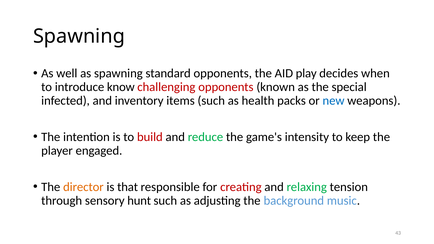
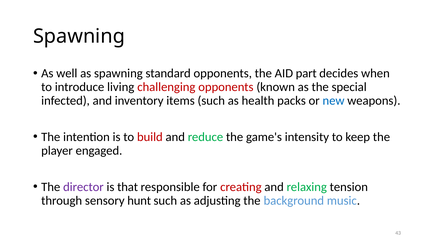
play: play -> part (306, 73)
know: know -> living (121, 87)
director colour: orange -> purple (83, 187)
